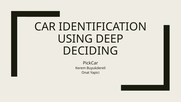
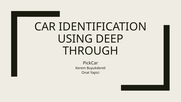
DECIDING: DECIDING -> THROUGH (90, 51)
